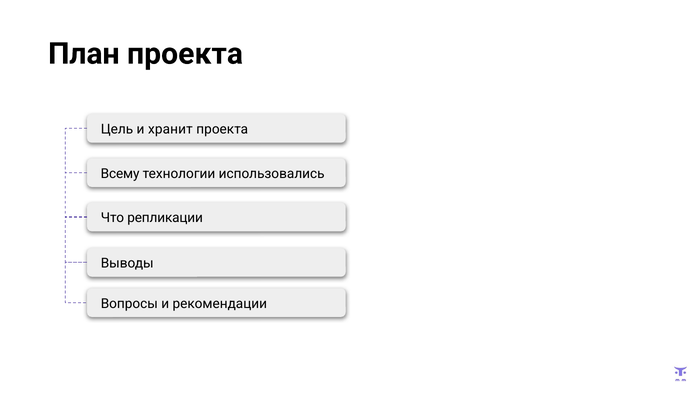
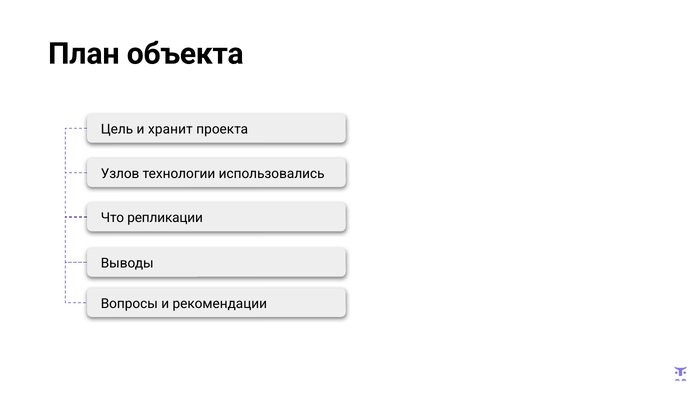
План проекта: проекта -> объекта (185, 54)
Всему: Всему -> Узлов (120, 174)
